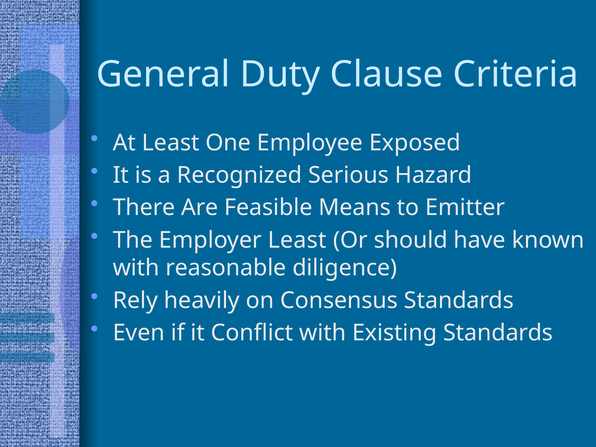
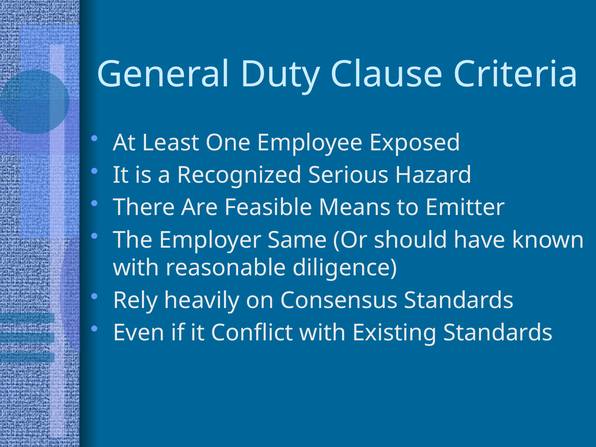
Employer Least: Least -> Same (297, 240)
